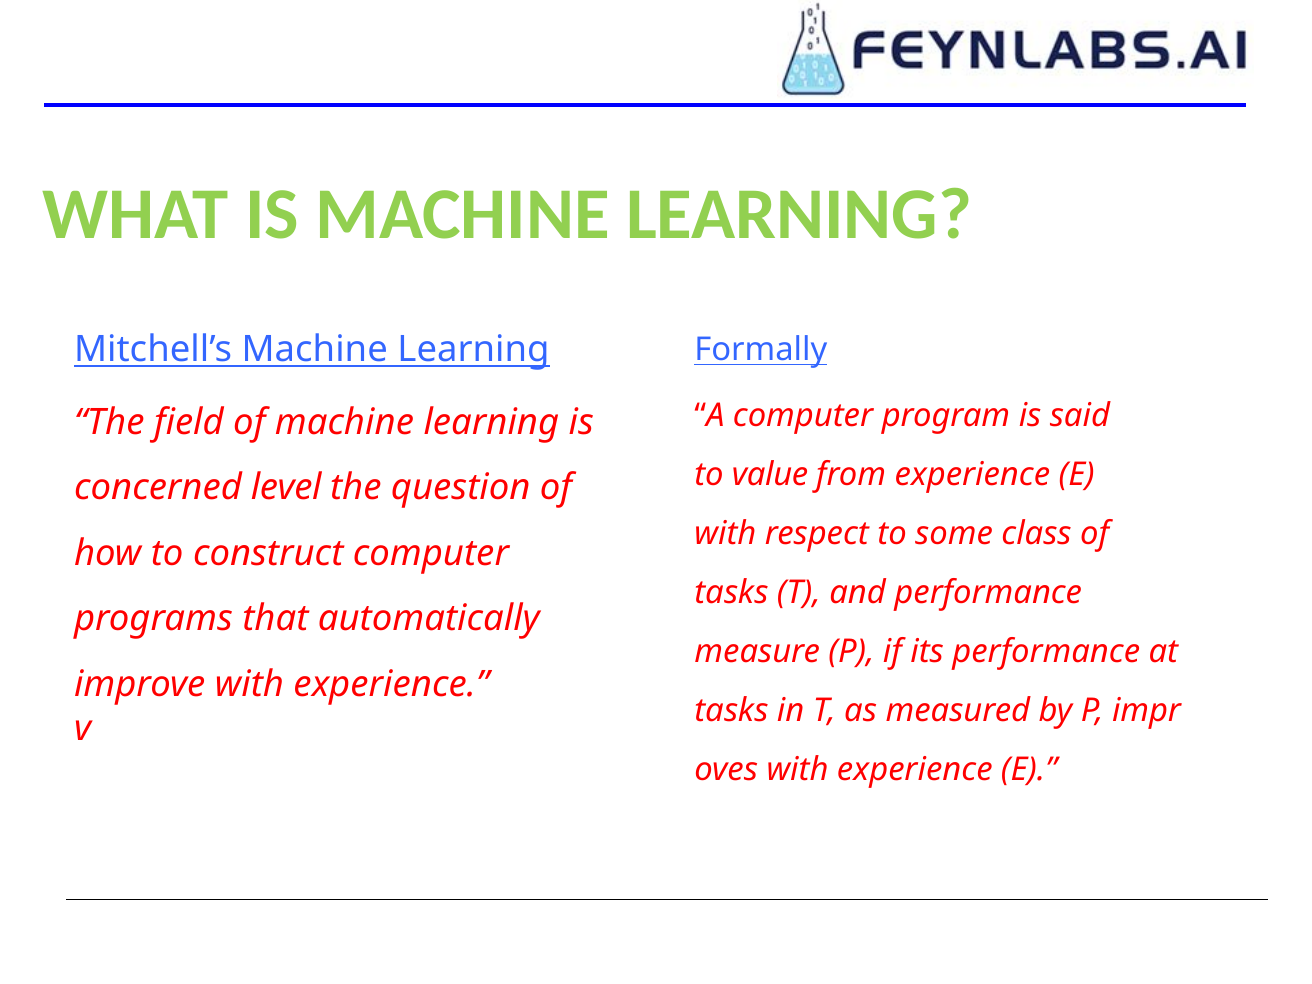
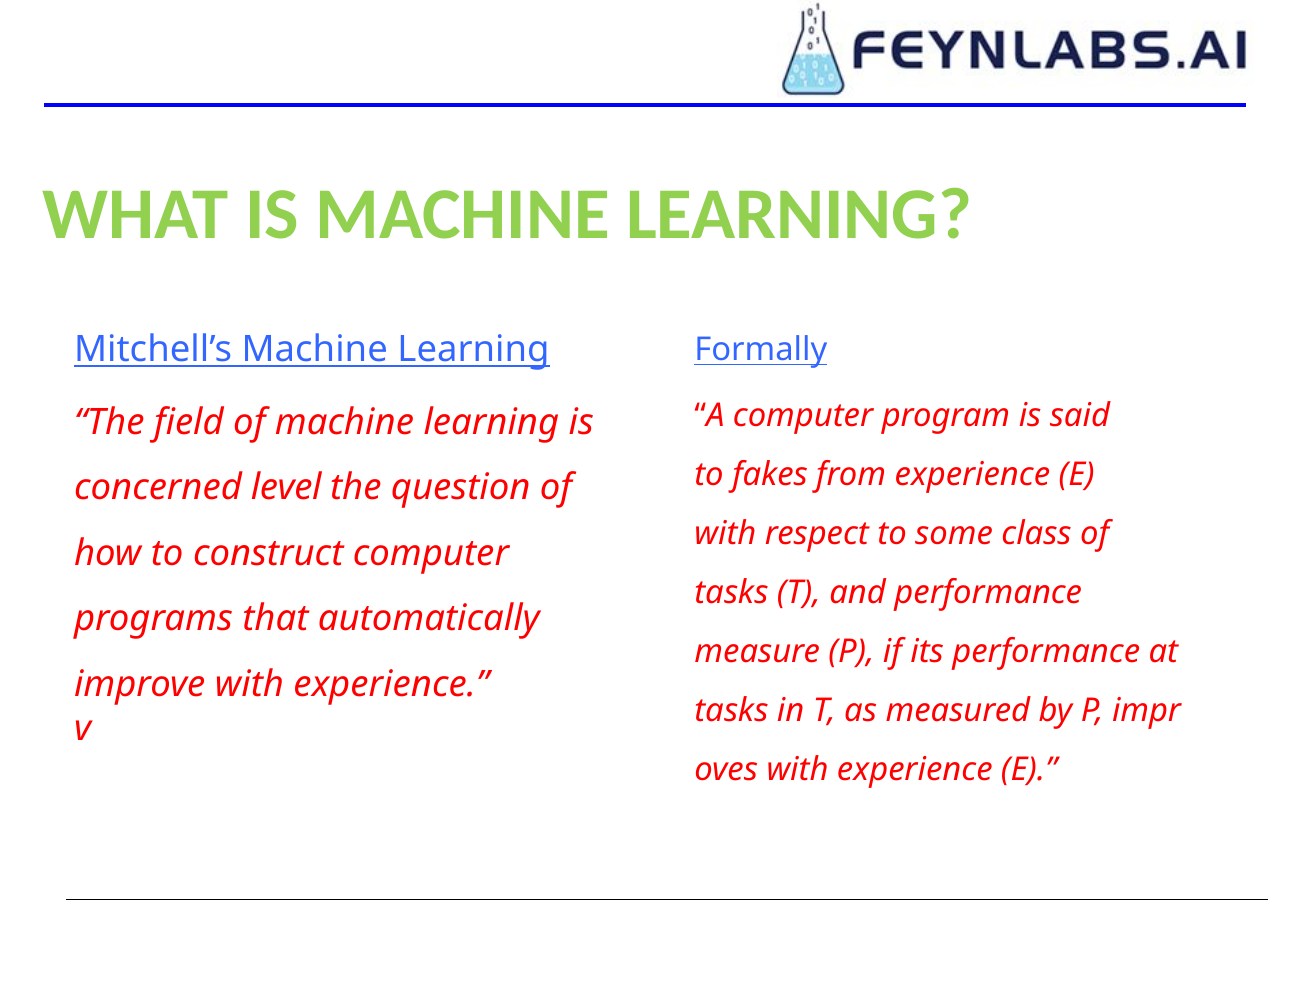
value: value -> fakes (770, 474)
